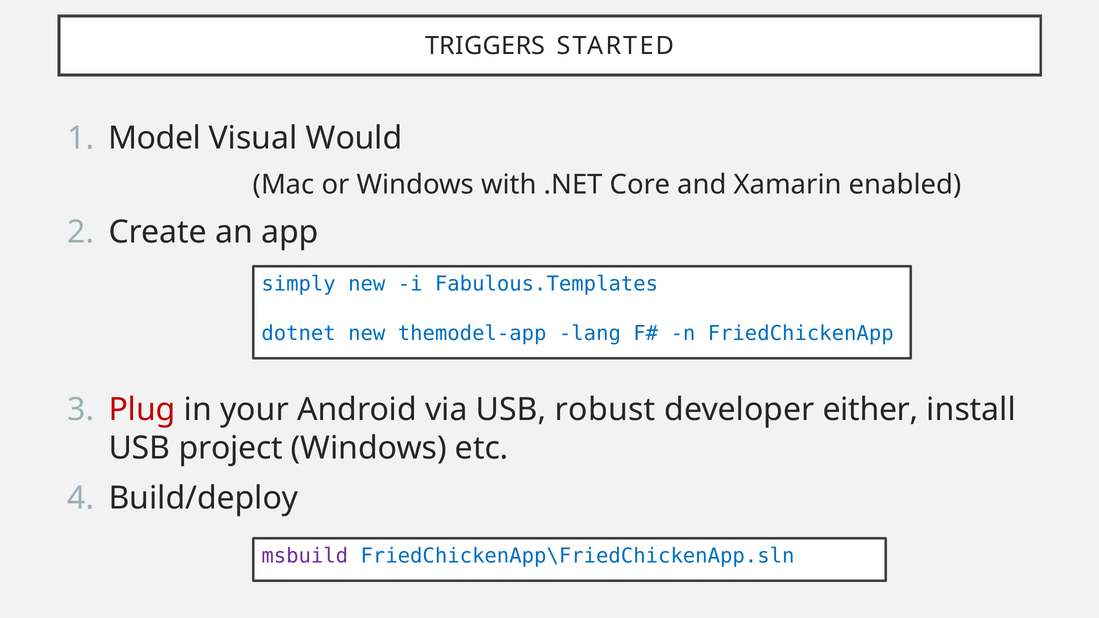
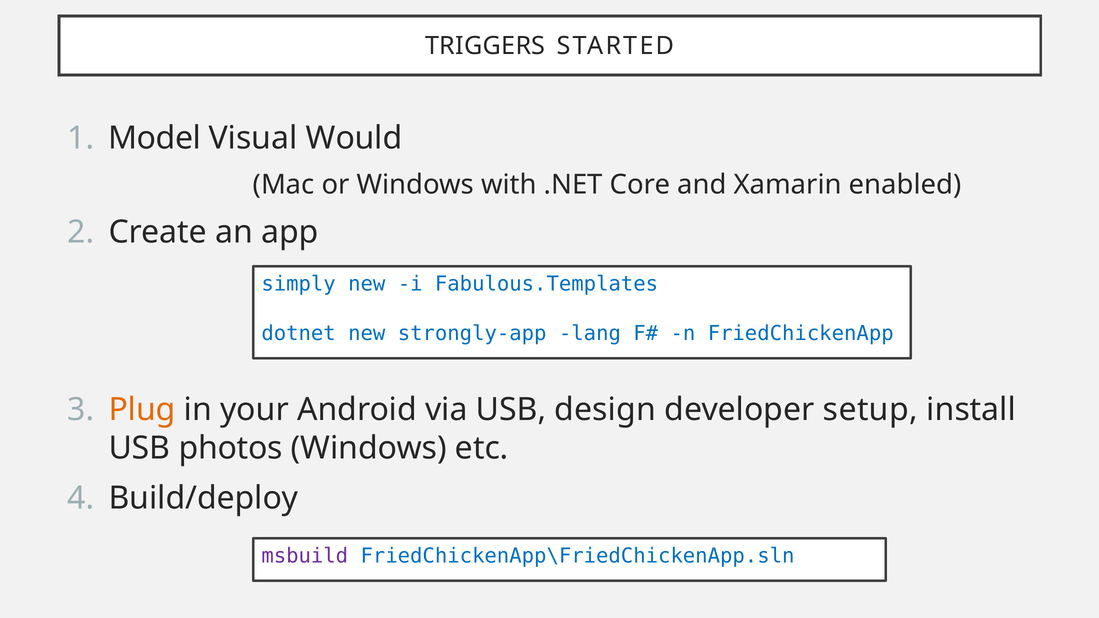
themodel-app: themodel-app -> strongly-app (472, 334)
Plug colour: red -> orange (142, 410)
robust: robust -> design (605, 410)
either: either -> setup (870, 410)
project: project -> photos (231, 448)
